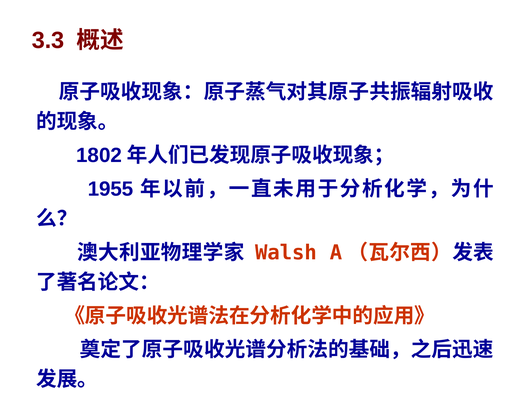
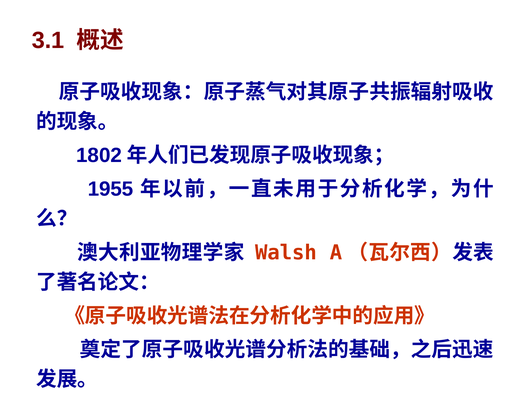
3.3: 3.3 -> 3.1 (48, 40)
